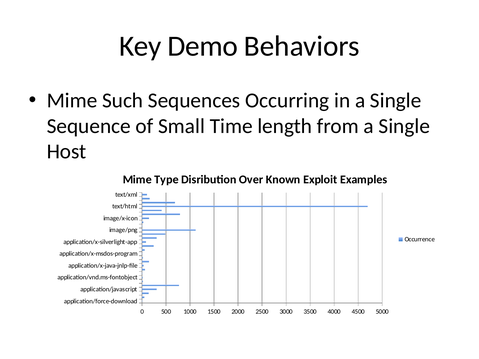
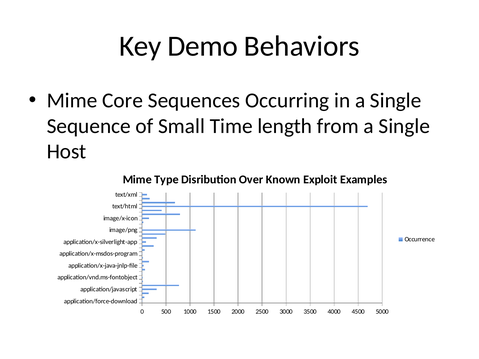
Such: Such -> Core (123, 101)
